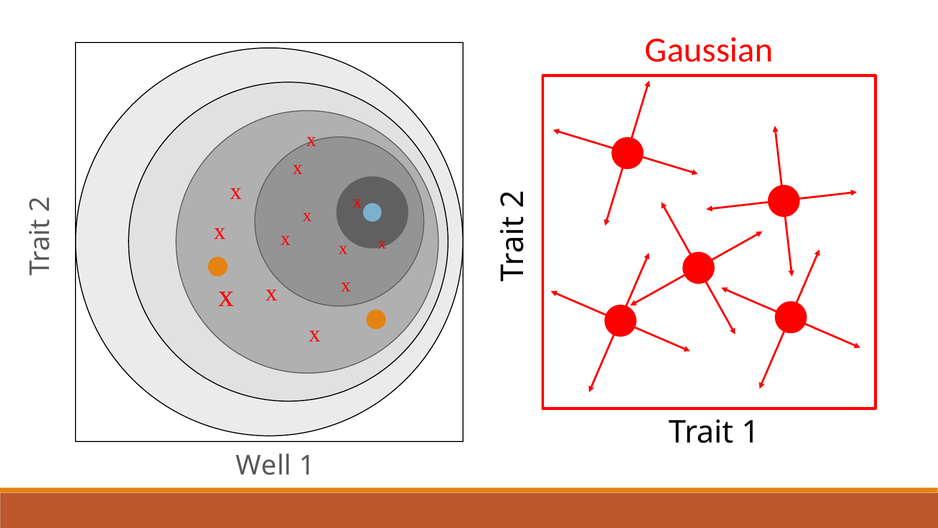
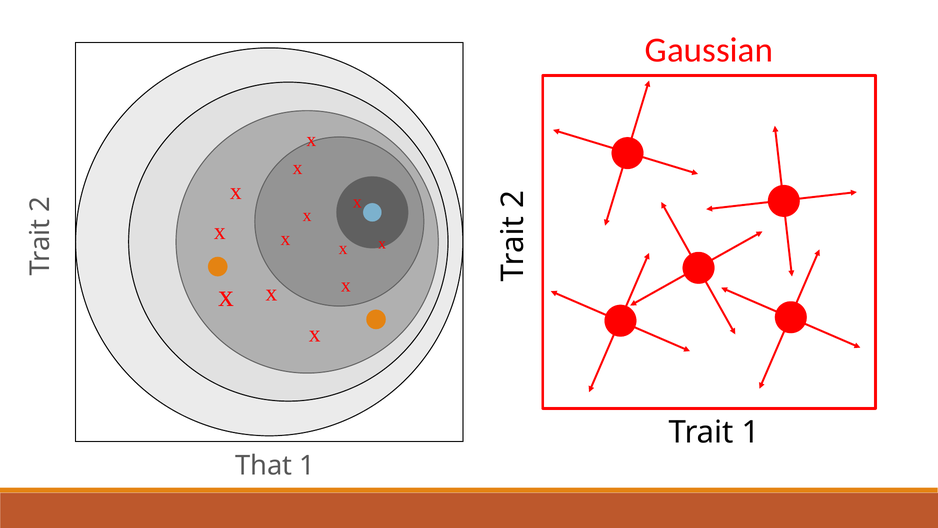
Well: Well -> That (264, 466)
